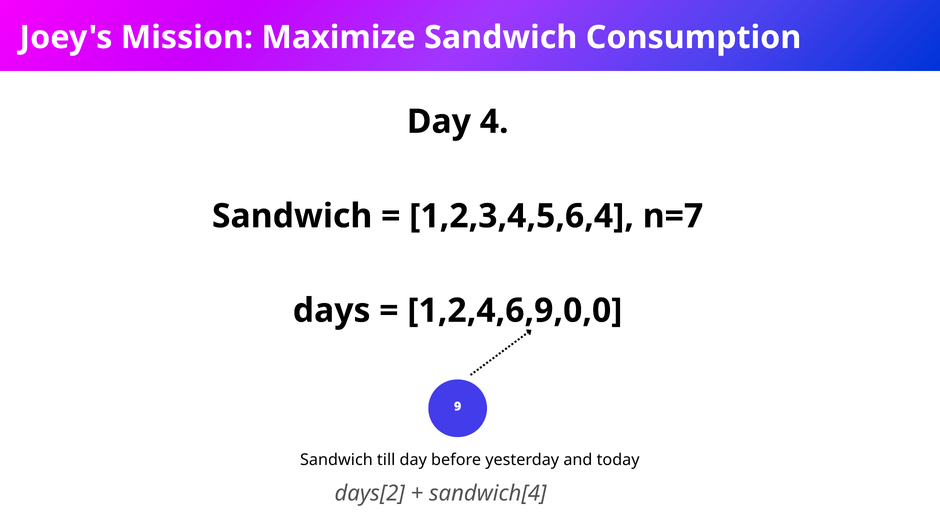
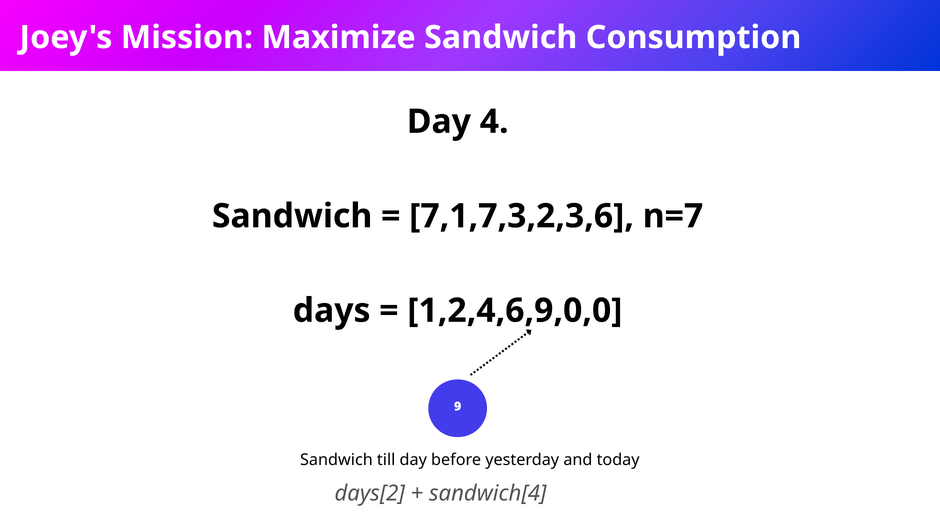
1,2,3,4,5,6,4: 1,2,3,4,5,6,4 -> 7,1,7,3,2,3,6 (522, 216)
